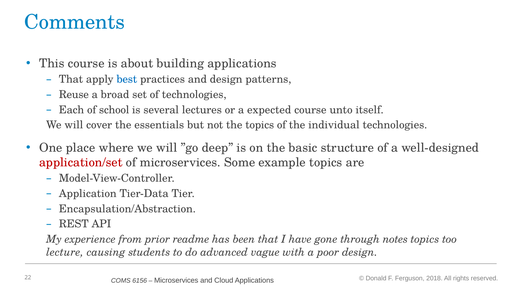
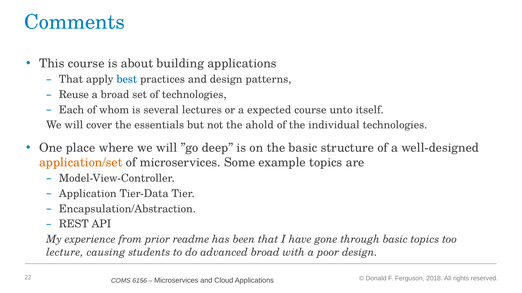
school: school -> whom (114, 110)
the topics: topics -> ahold (260, 125)
application/set colour: red -> orange (81, 163)
through notes: notes -> basic (395, 240)
advanced vague: vague -> broad (265, 253)
